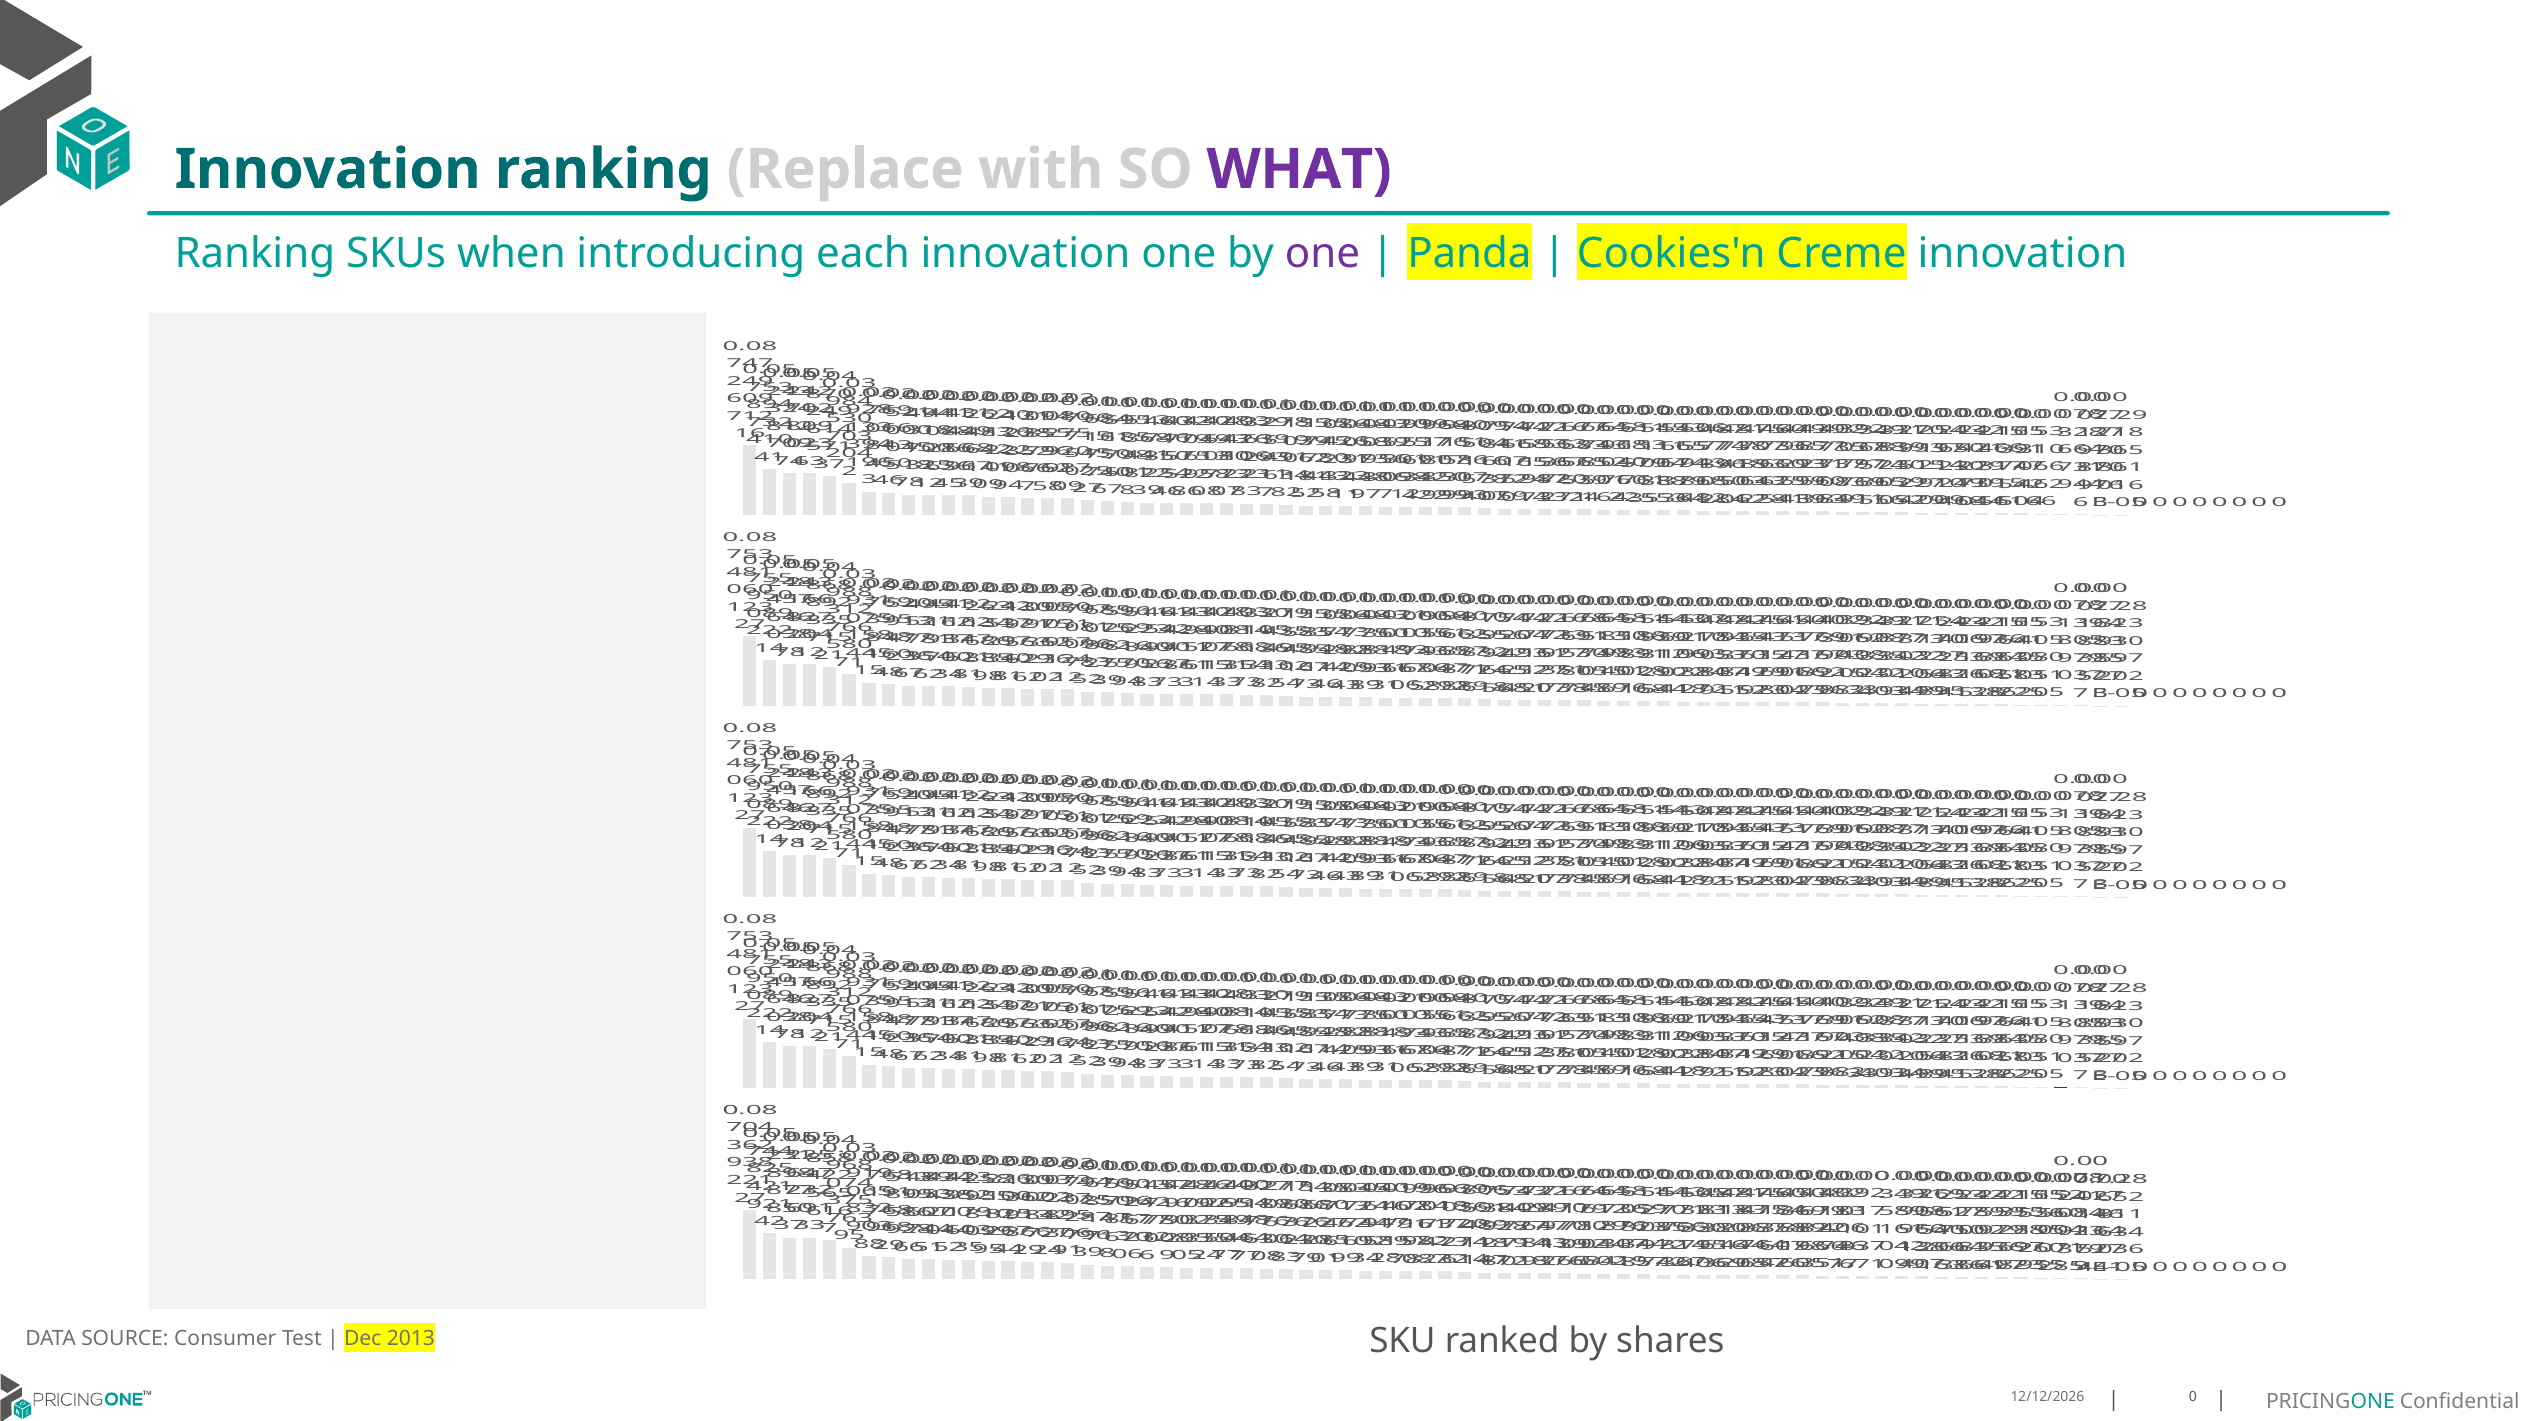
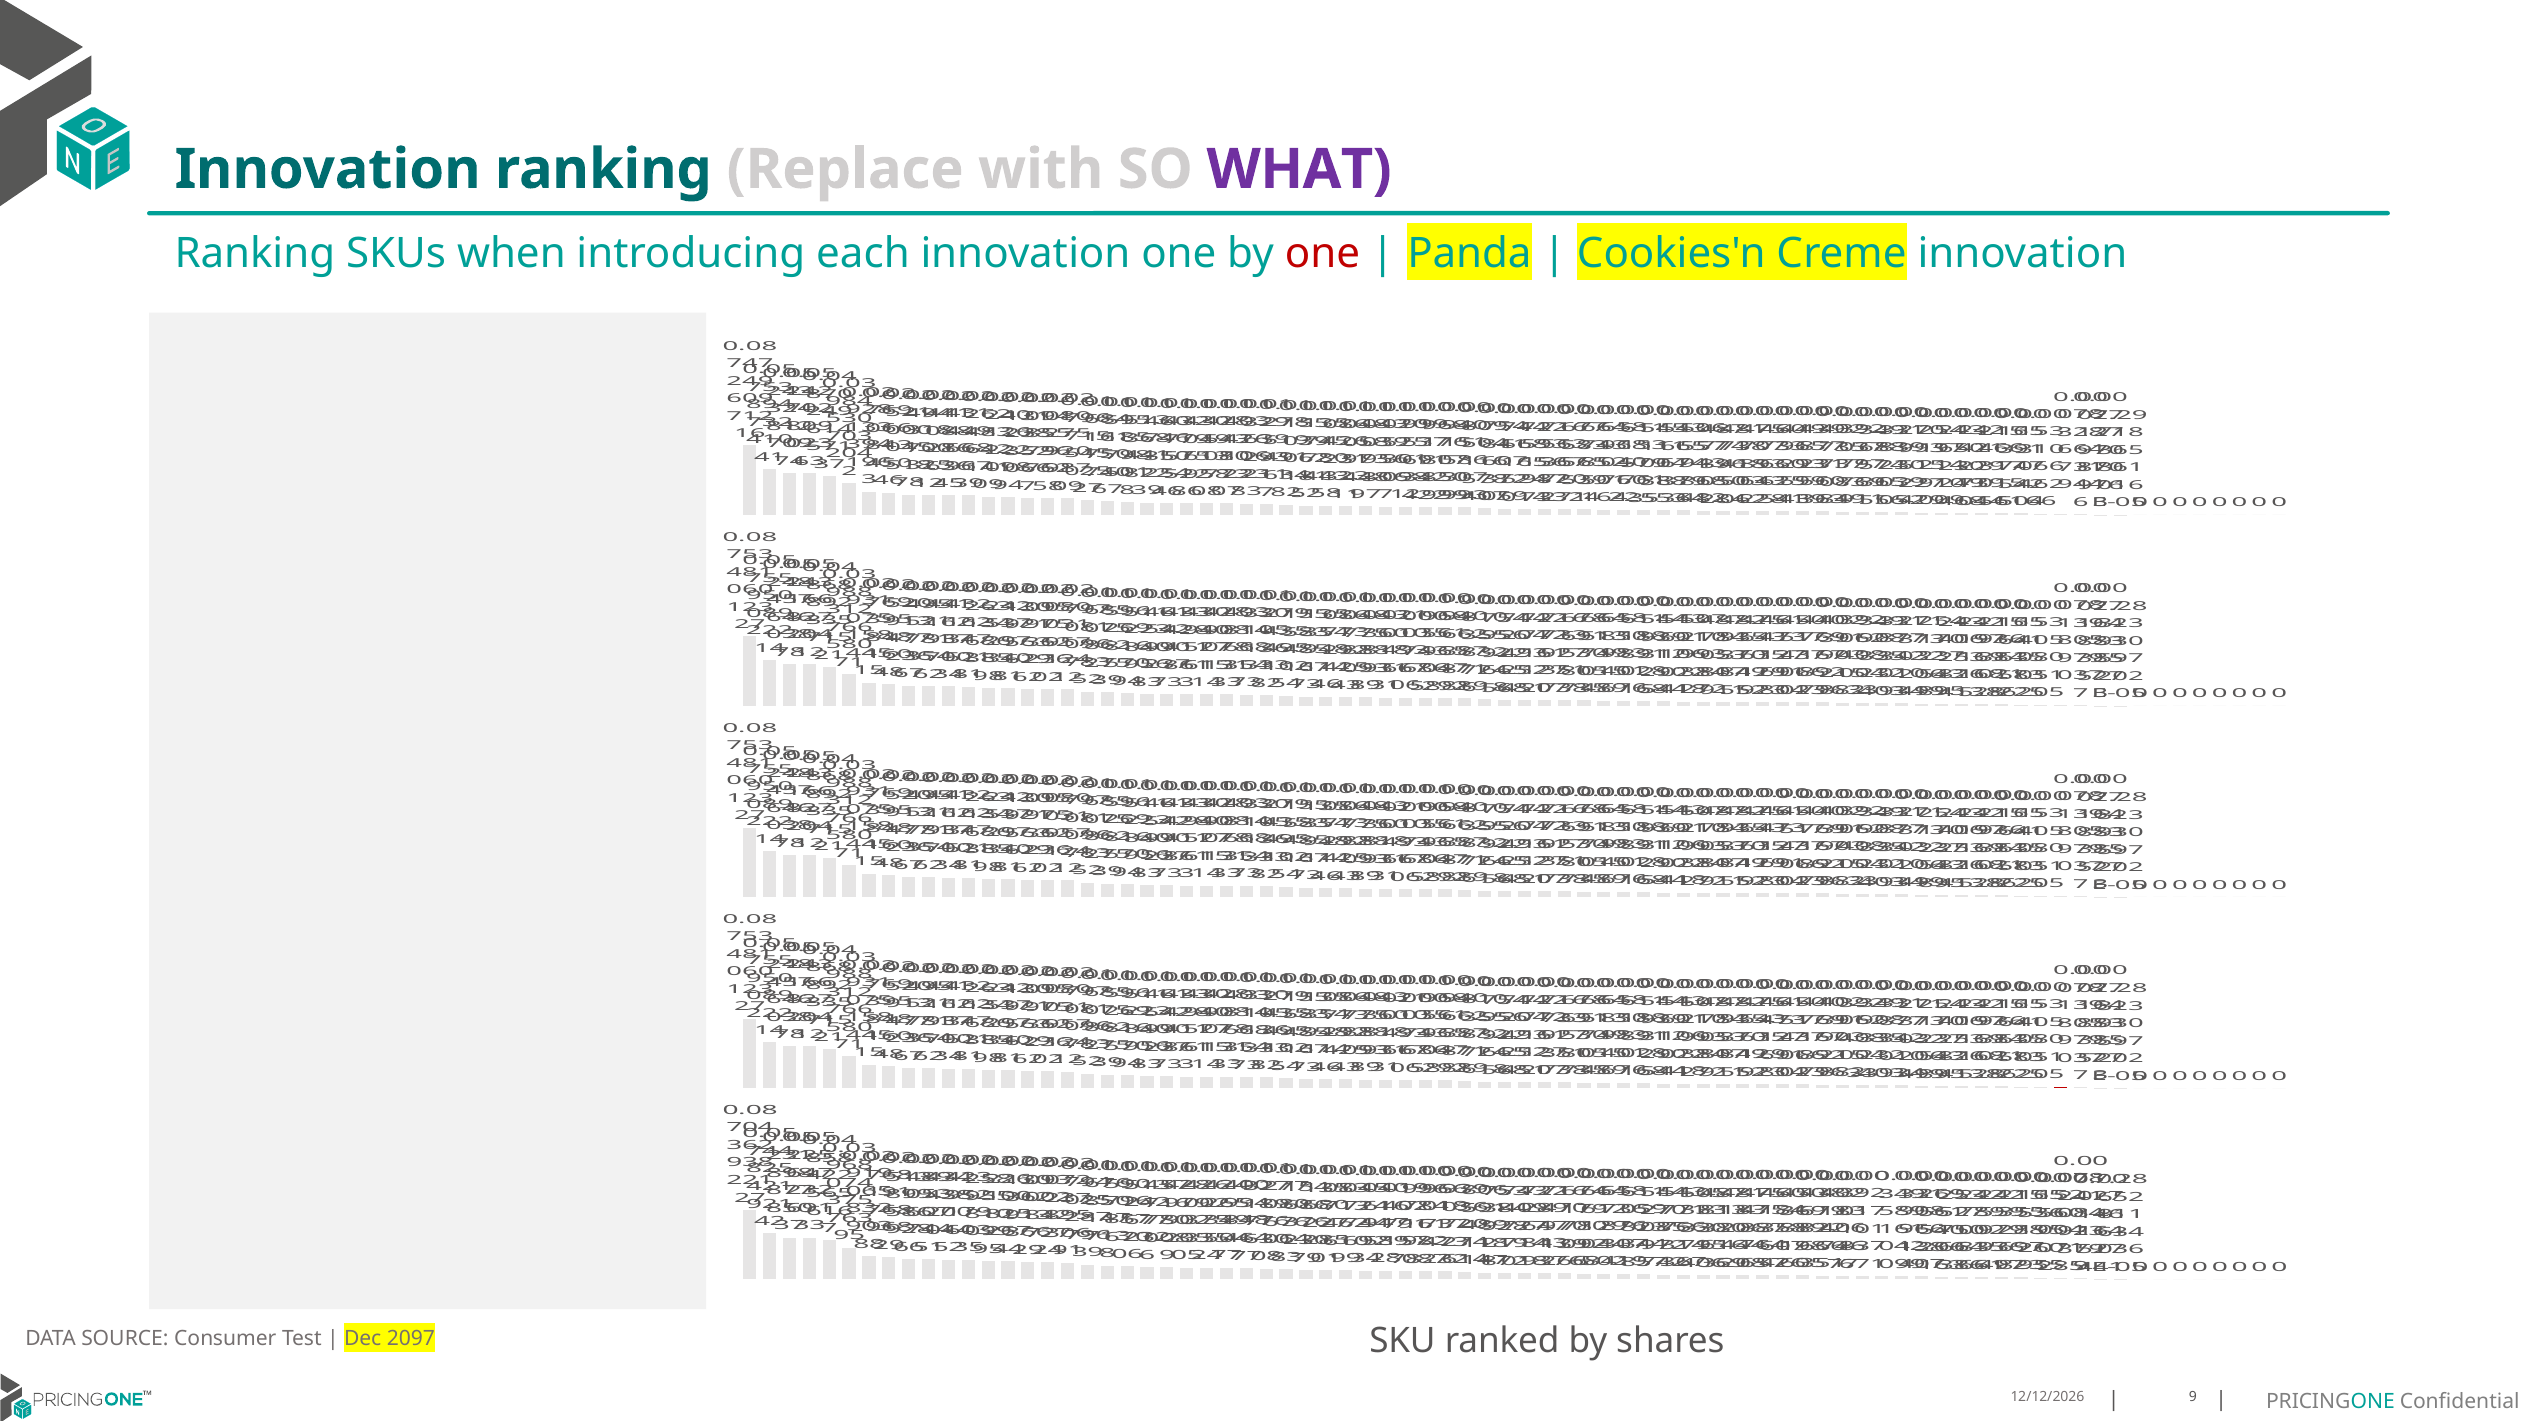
one colour: purple -> red (1322, 254)
2013: 2013 -> 2097 (411, 1339)
0: 0 -> 9 (2193, 1398)
